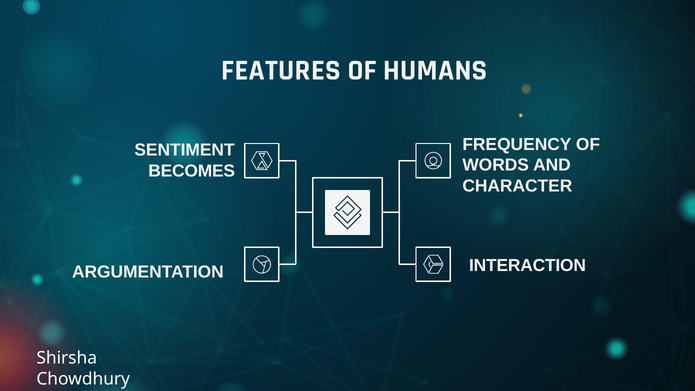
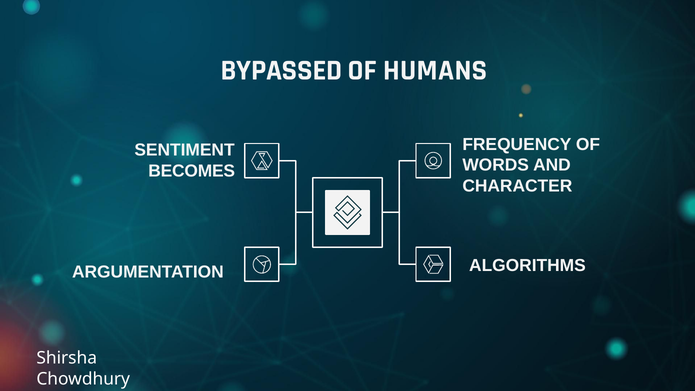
FEATURES: FEATURES -> BYPASSED (281, 70)
INTERACTION: INTERACTION -> ALGORITHMS (527, 266)
